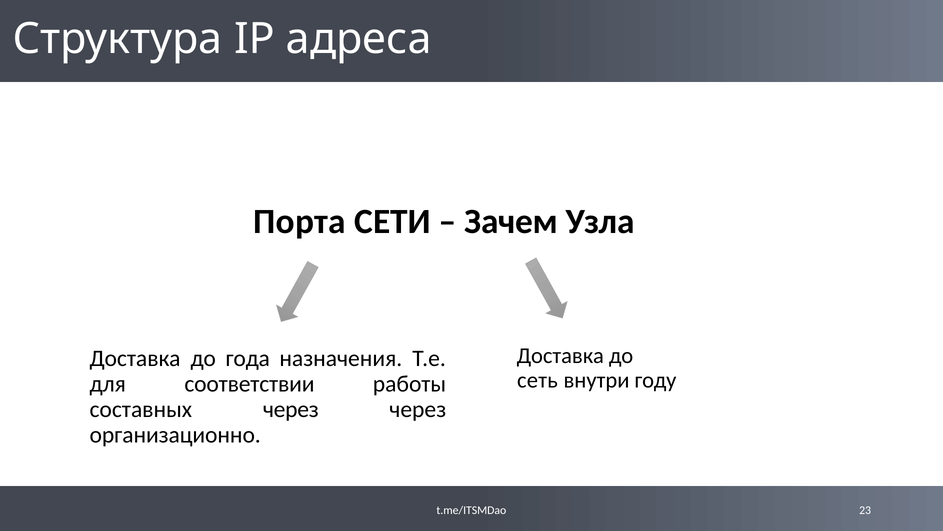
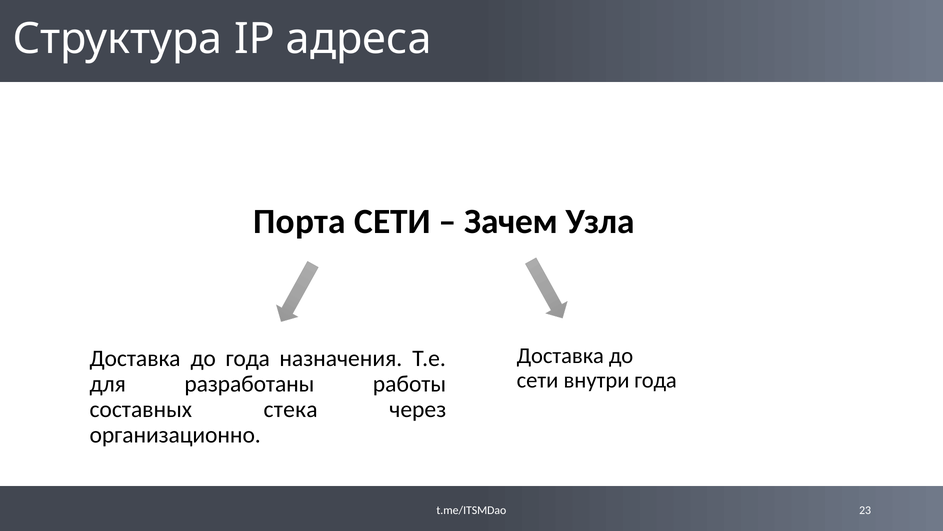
сеть: сеть -> сети (538, 380)
внутри году: году -> года (655, 380)
соответствии: соответствии -> разработаны (249, 384)
составных через: через -> стека (291, 409)
